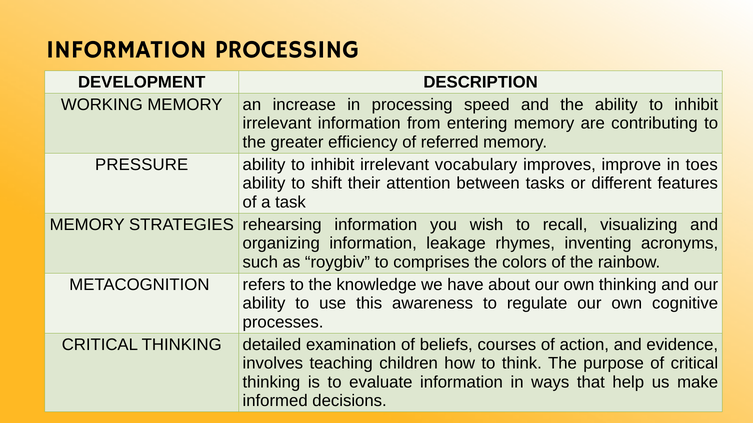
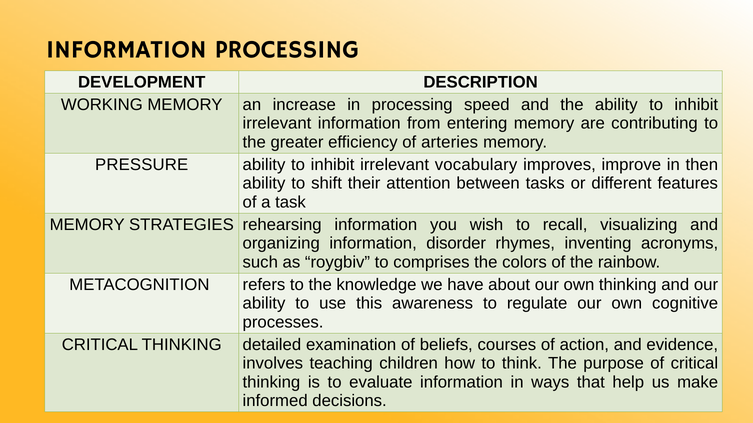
referred: referred -> arteries (450, 142)
toes: toes -> then (702, 165)
leakage: leakage -> disorder (456, 244)
